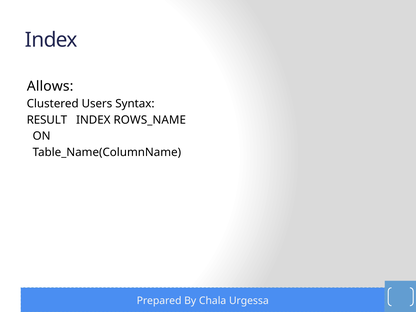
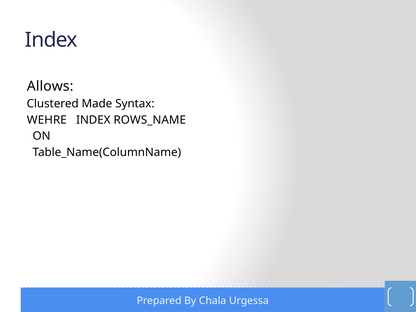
Users: Users -> Made (97, 104)
RESULT: RESULT -> WEHRE (47, 120)
